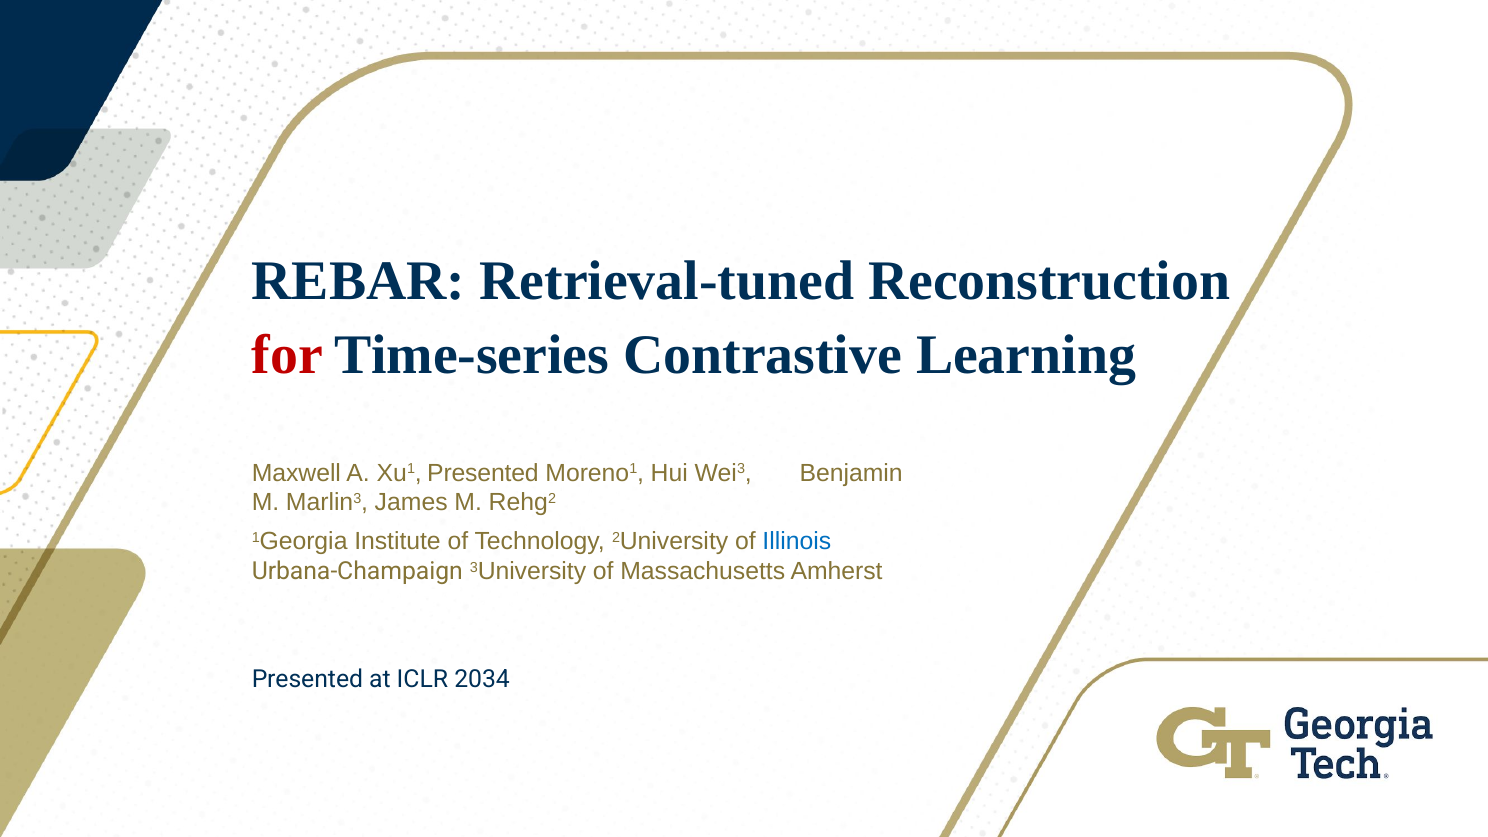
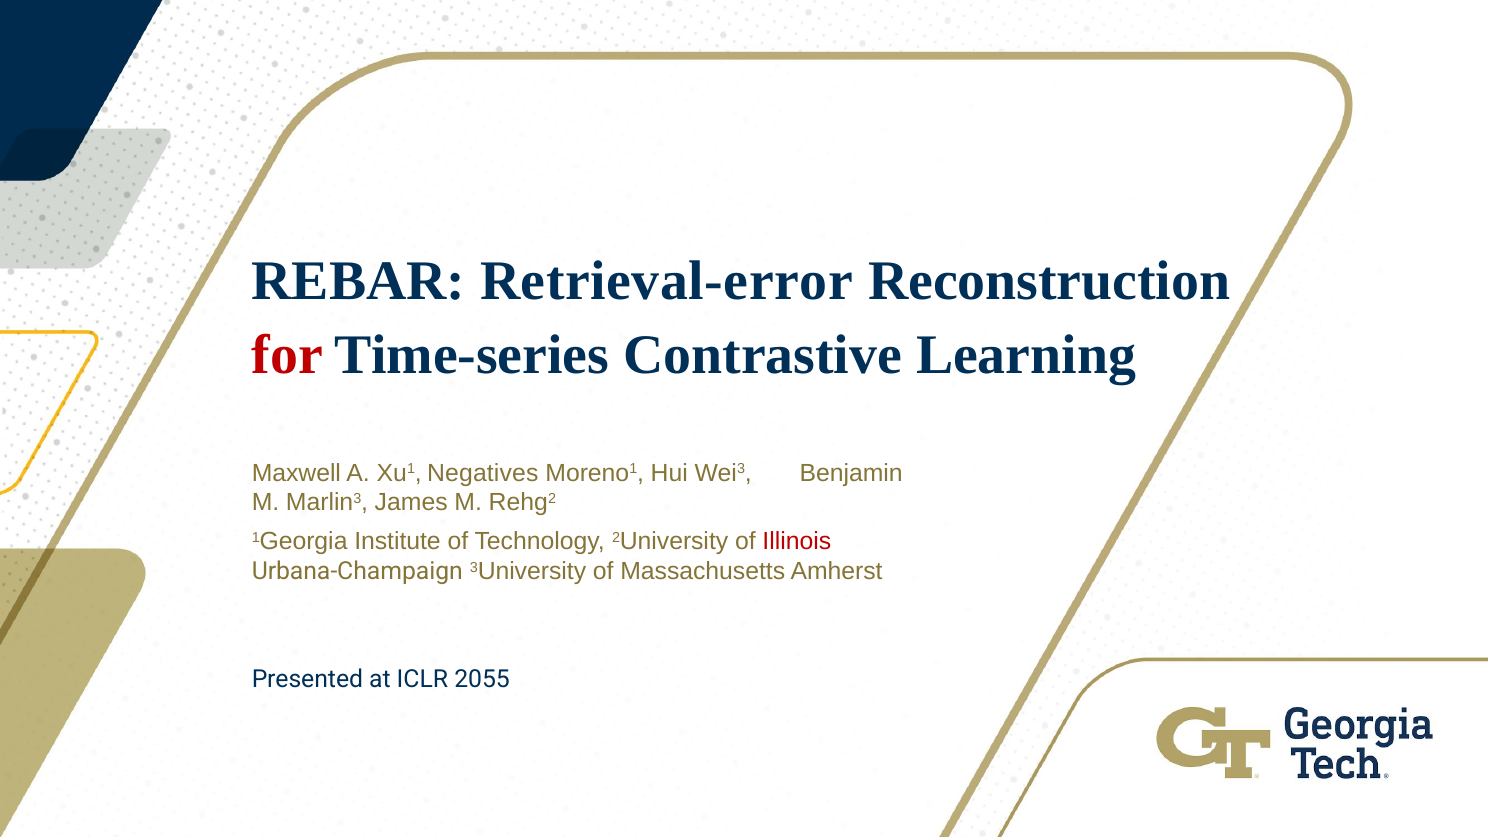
Retrieval-tuned: Retrieval-tuned -> Retrieval-error (667, 281)
Xu1 Presented: Presented -> Negatives (483, 473)
Illinois colour: blue -> red (797, 542)
2034: 2034 -> 2055 (482, 679)
